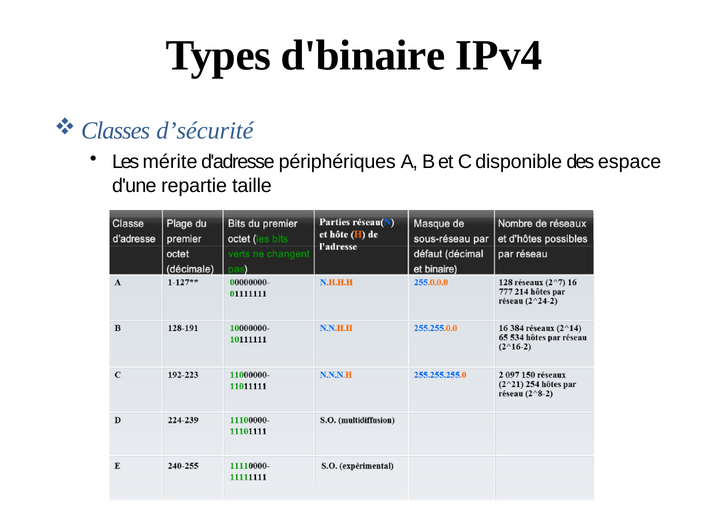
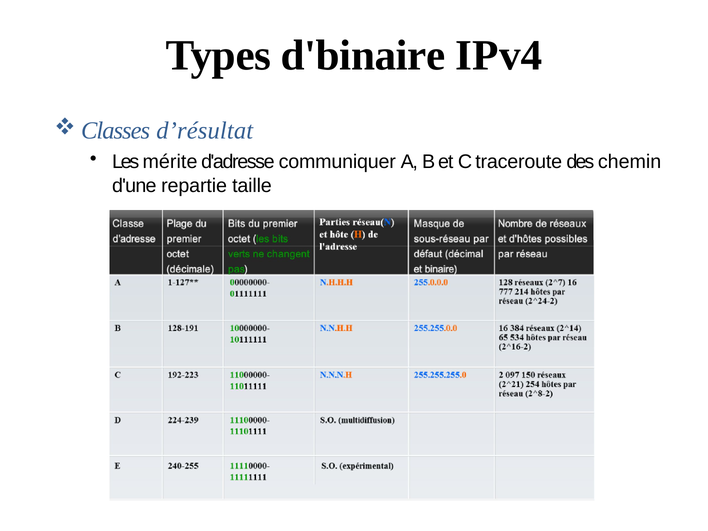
d’sécurité: d’sécurité -> d’résultat (205, 131)
périphériques: périphériques -> communiquer (337, 162)
disponible: disponible -> traceroute (519, 162)
espace: espace -> chemin (630, 162)
